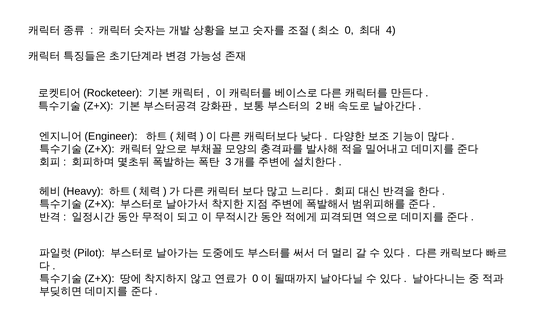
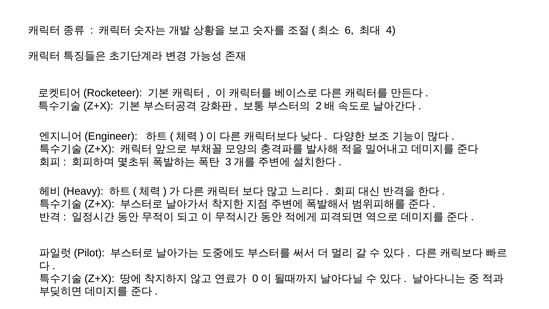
0: 0 -> 6 (349, 30)
